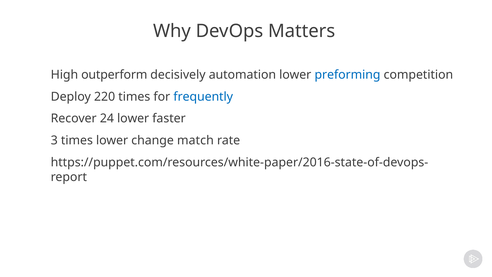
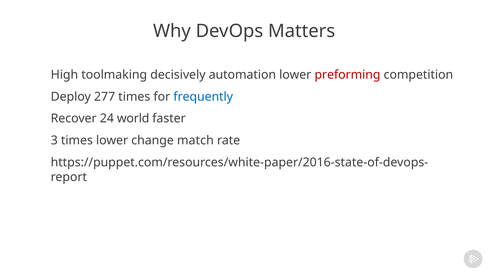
outperform: outperform -> toolmaking (114, 75)
preforming colour: blue -> red (347, 75)
220: 220 -> 277 (105, 97)
24 lower: lower -> world (133, 118)
